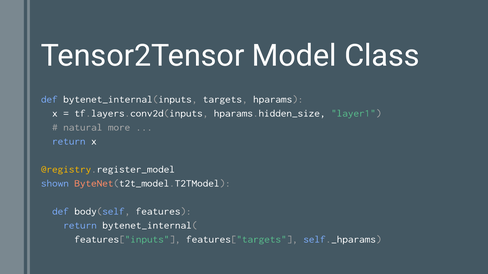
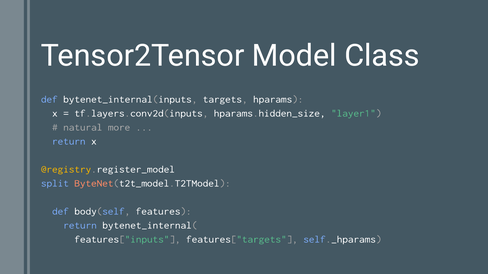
shown: shown -> split (55, 184)
